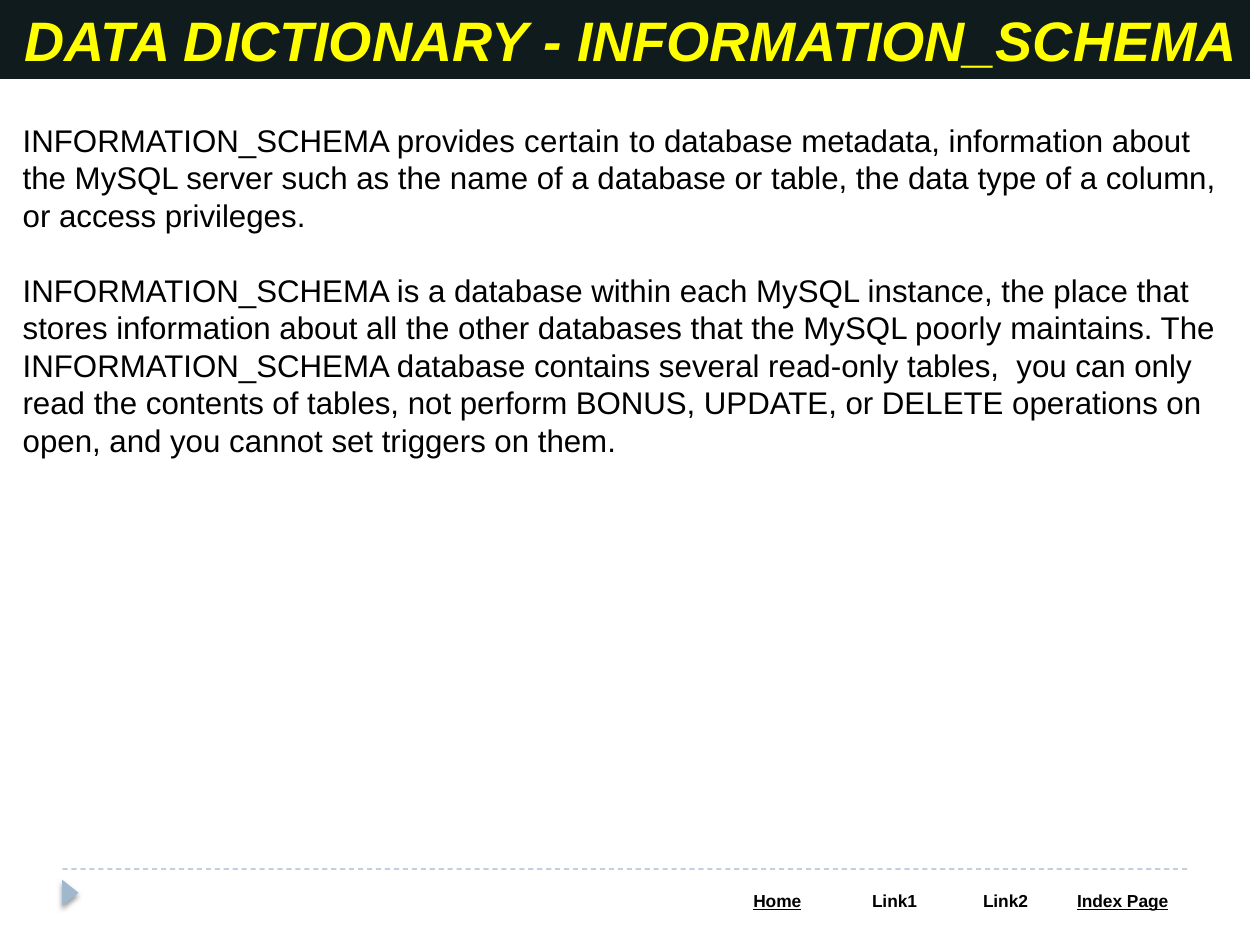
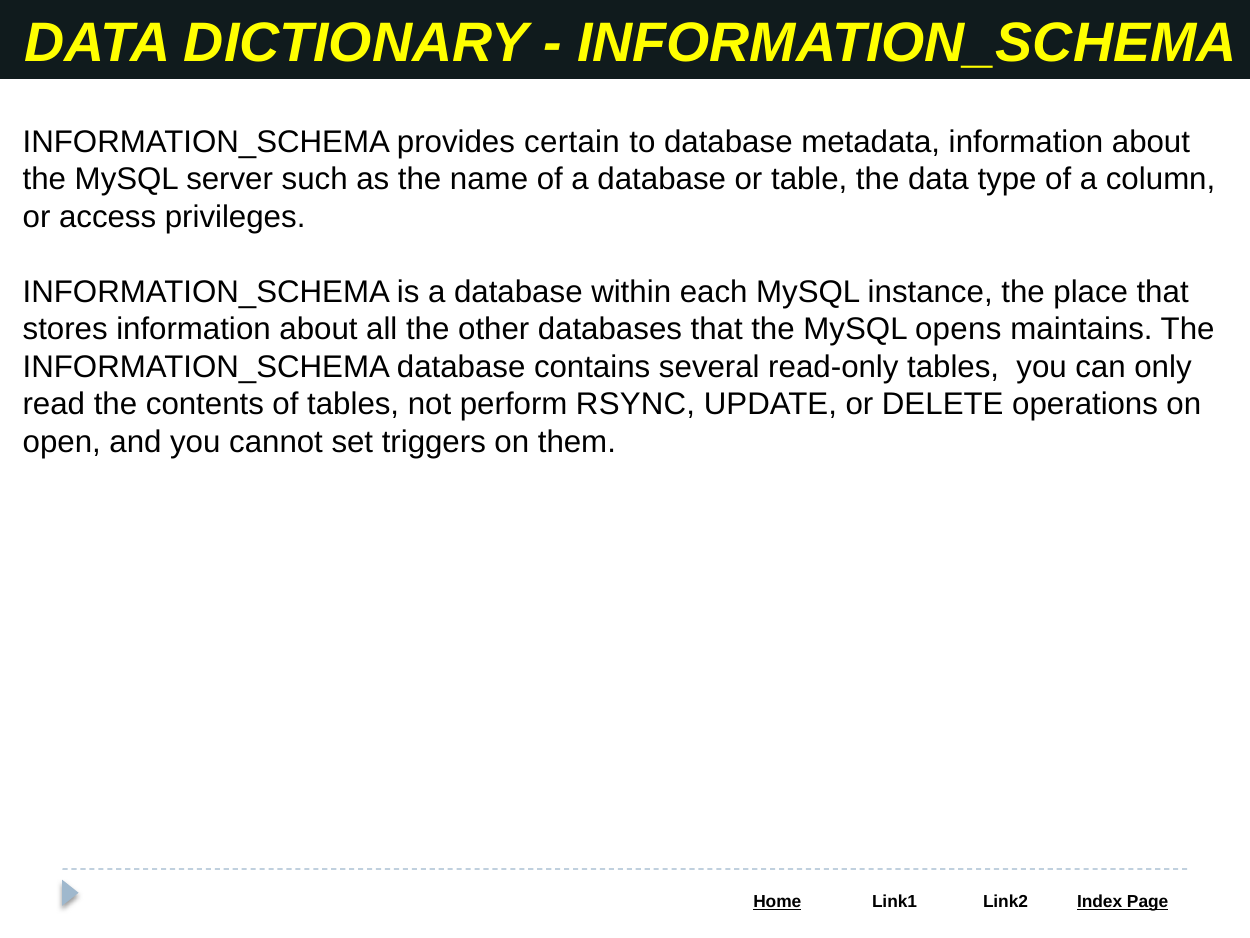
poorly: poorly -> opens (958, 329)
BONUS: BONUS -> RSYNC (635, 404)
